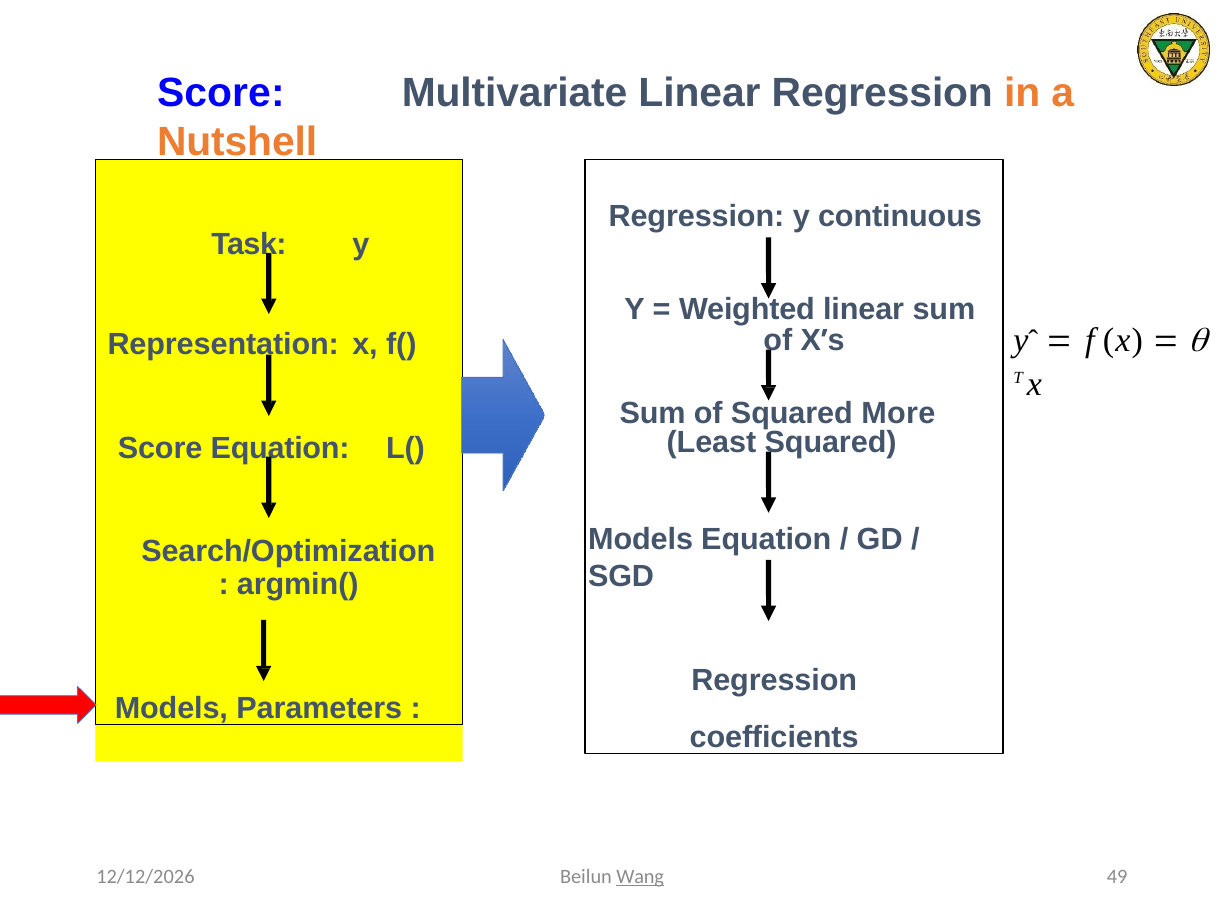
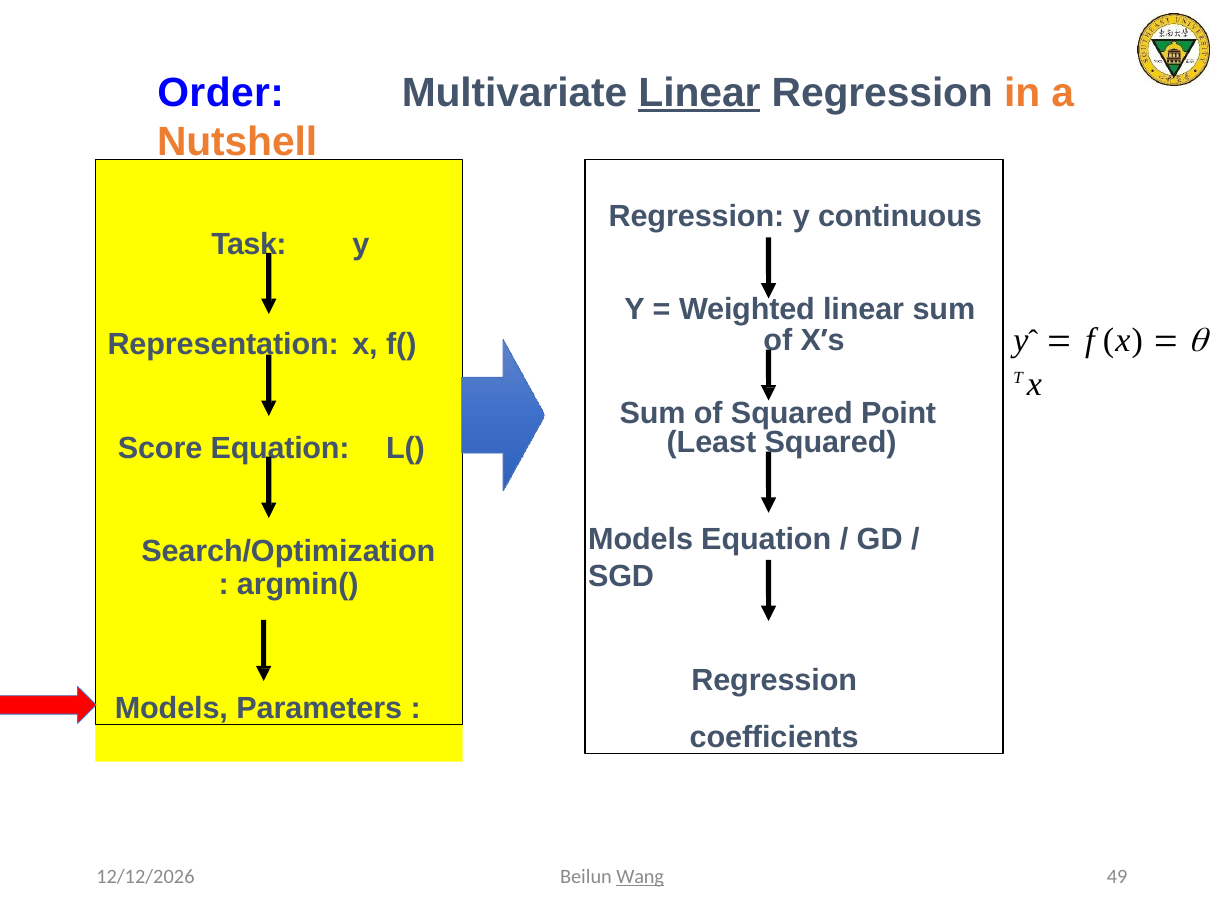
Score: Score -> Order (221, 93)
Linear underline: none -> present (699, 93)
More: More -> Point (899, 414)
